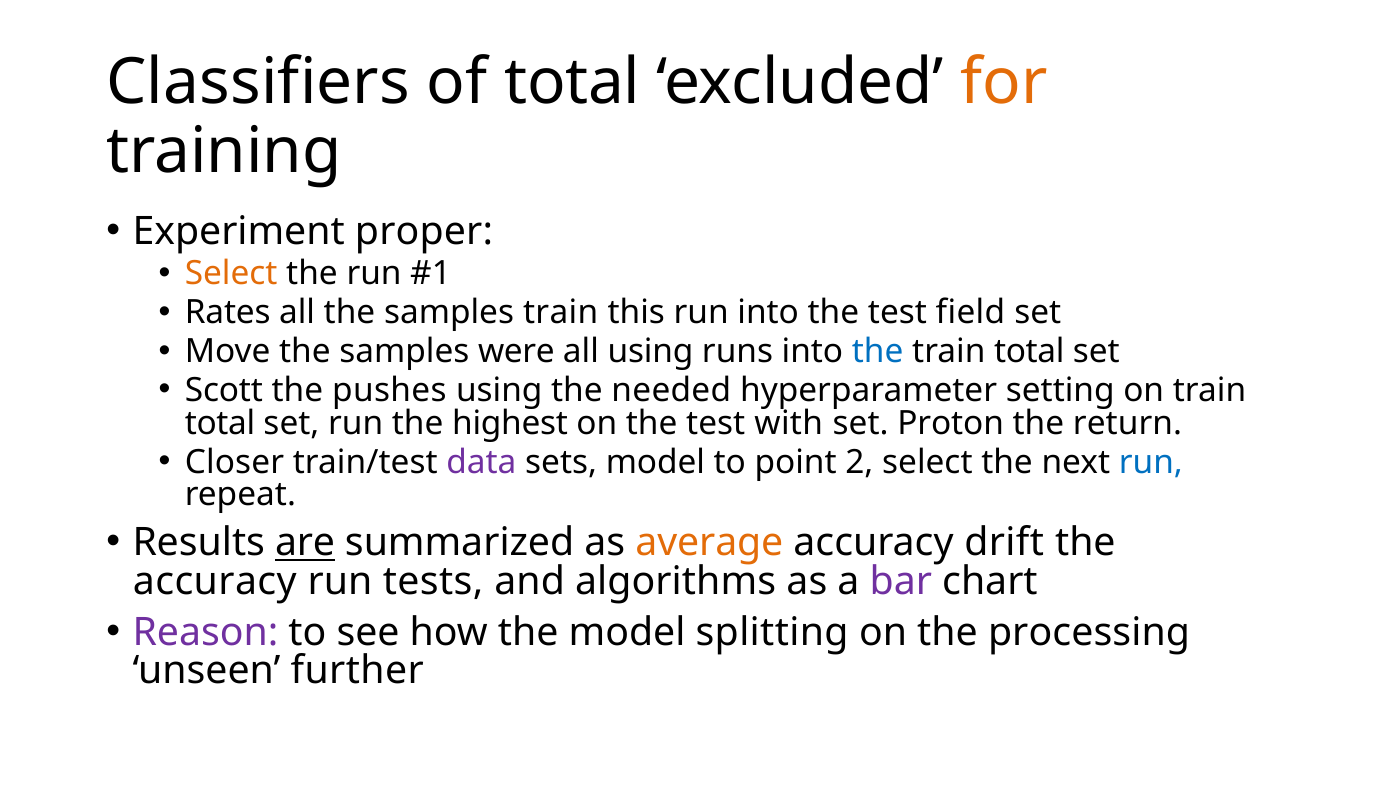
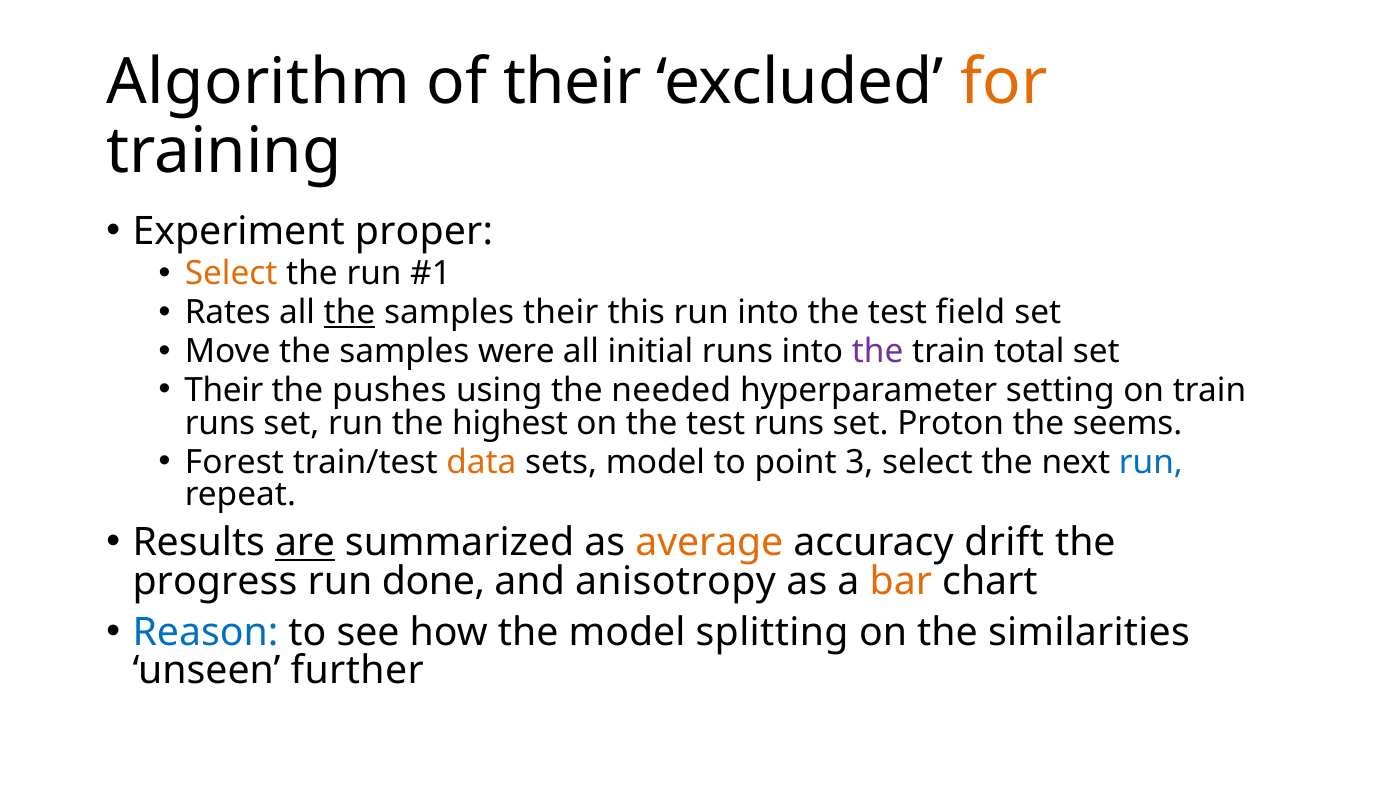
Classifiers: Classifiers -> Algorithm (258, 83)
of total: total -> their (573, 83)
the underline: none -> present (350, 313)
samples train: train -> their (561, 313)
all using: using -> initial (650, 352)
the colour: blue -> purple (878, 352)
Scott: Scott -> Their (224, 391)
total: total -> runs (220, 423)
test with: with -> runs (789, 423)
return: return -> seems (1128, 423)
Closer: Closer -> Forest (234, 462)
data colour: purple -> orange (481, 462)
2: 2 -> 3 (859, 462)
accuracy: accuracy -> progress (215, 581)
tests: tests -> done (434, 581)
algorithms: algorithms -> anisotropy (675, 581)
bar colour: purple -> orange (901, 581)
Reason colour: purple -> blue (205, 632)
processing: processing -> similarities (1089, 632)
